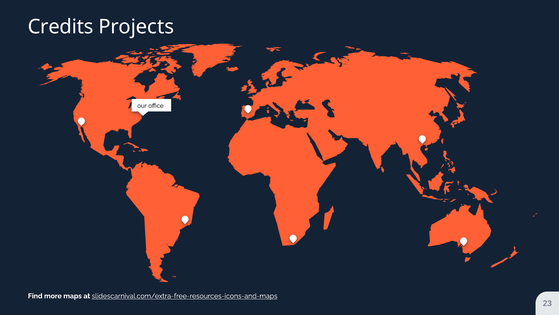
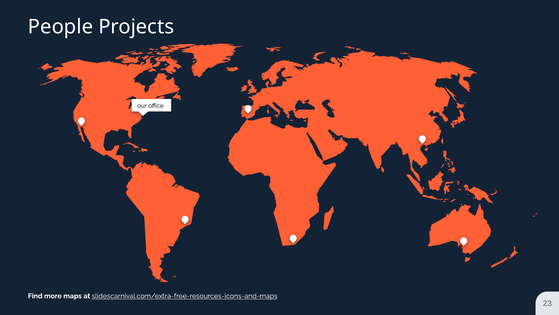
Credits: Credits -> People (61, 27)
